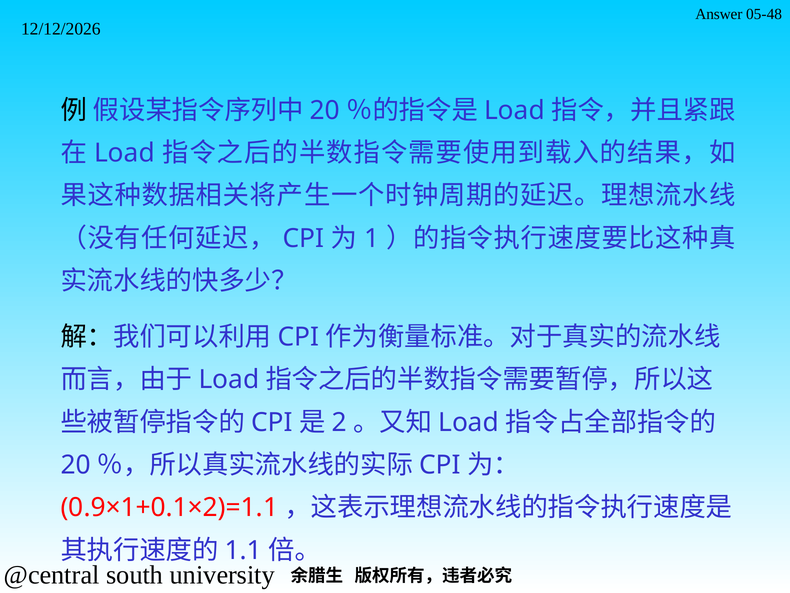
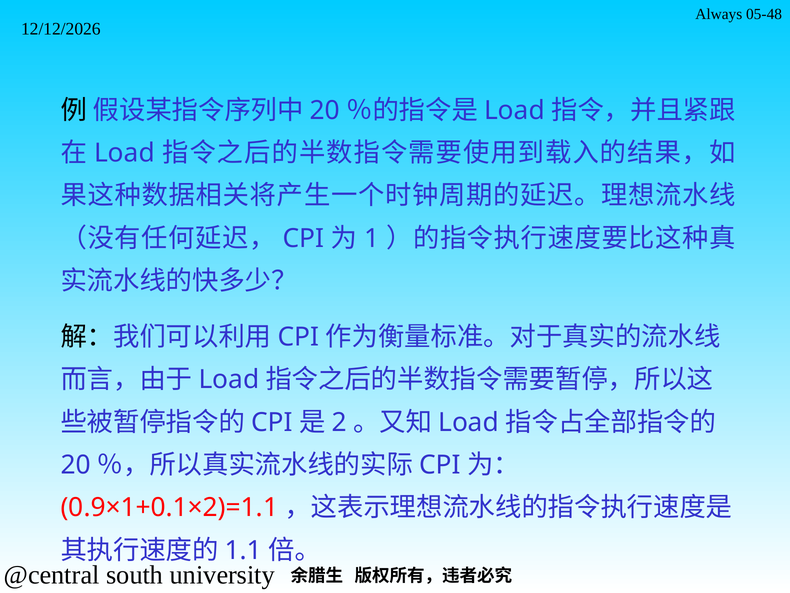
Answer: Answer -> Always (719, 14)
